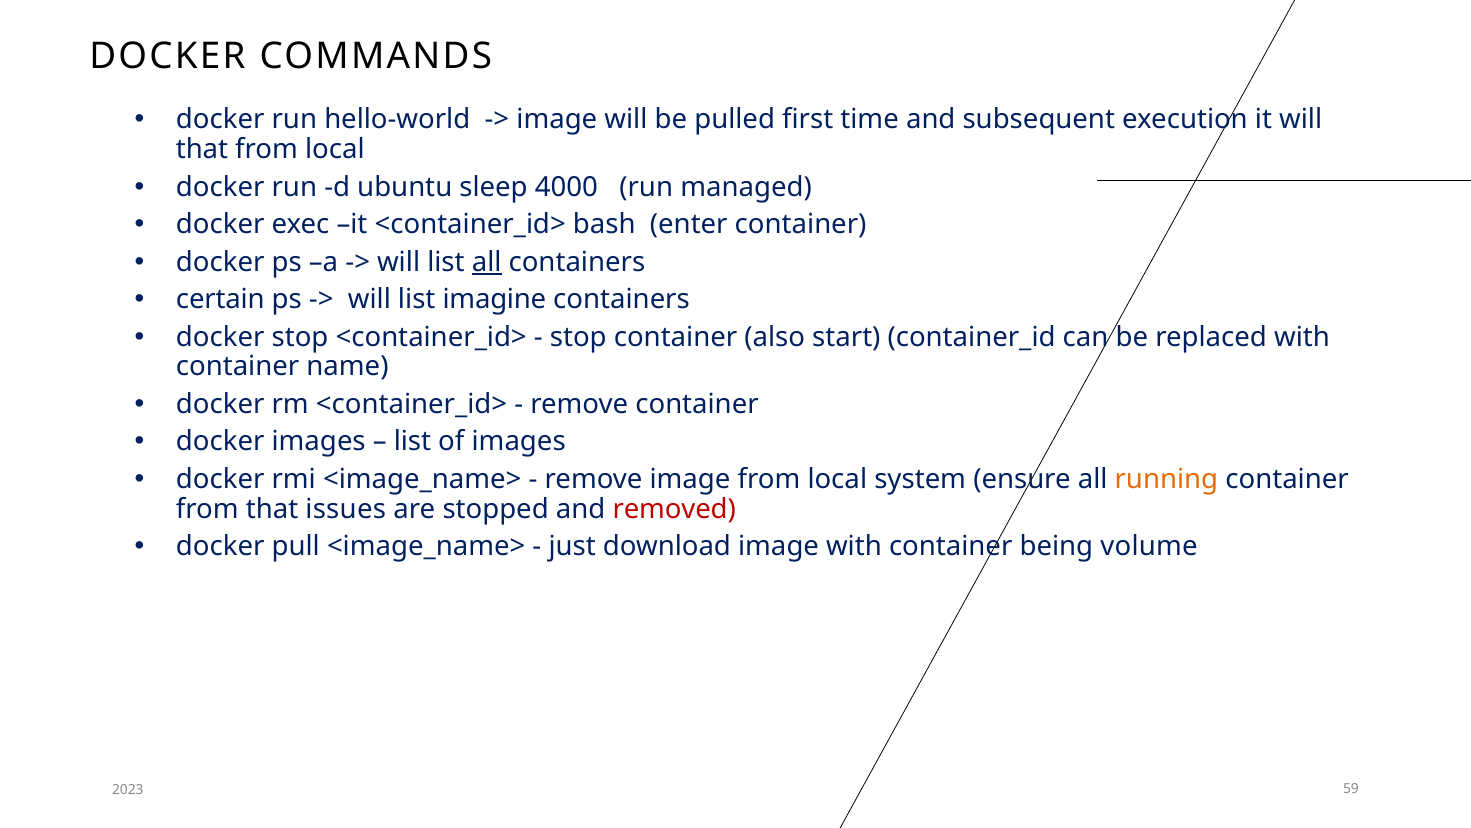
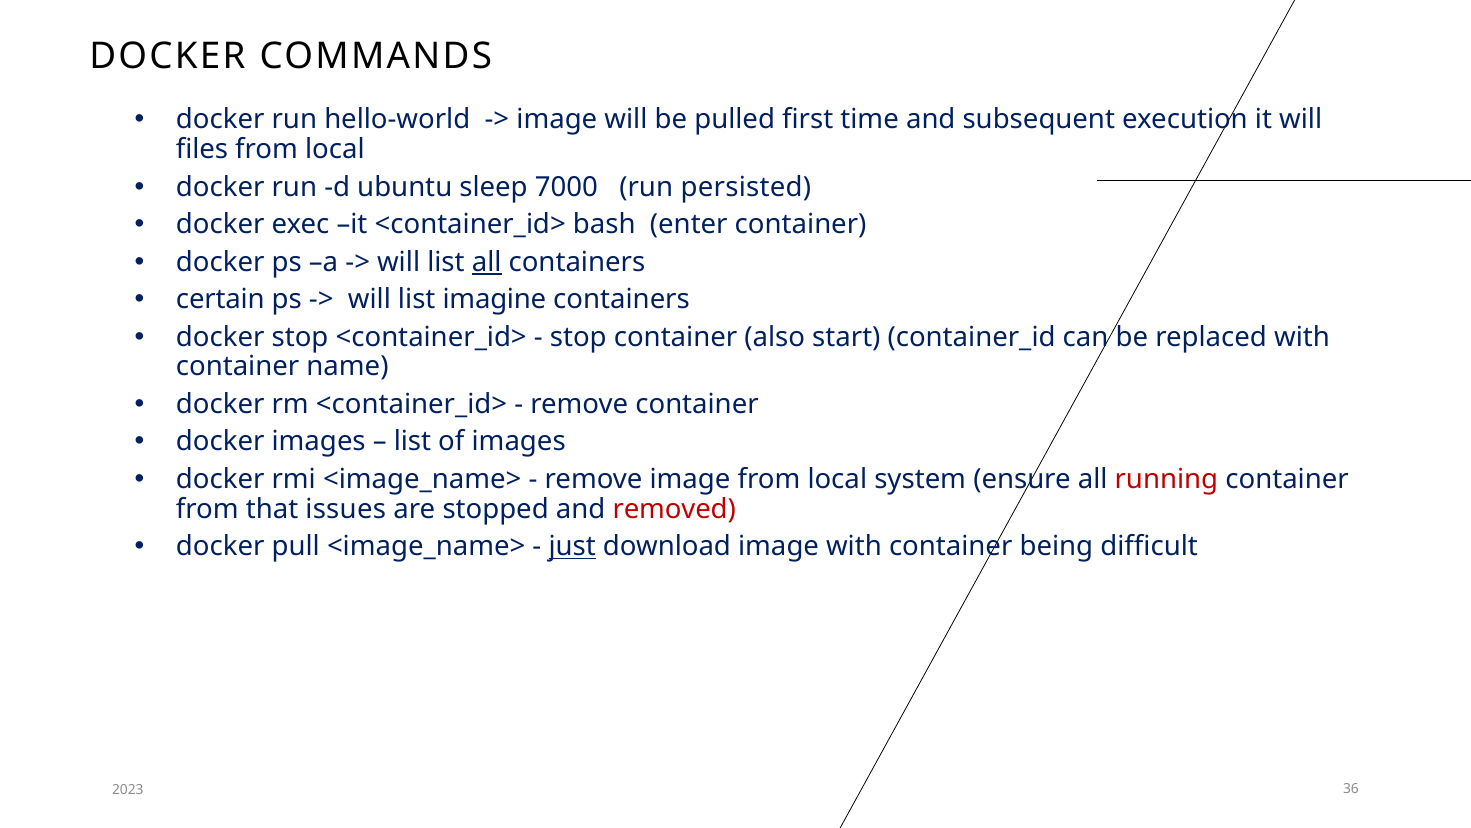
that: that -> files (202, 150)
4000: 4000 -> 7000 (566, 187)
managed: managed -> persisted (746, 187)
running colour: orange -> red (1166, 479)
just underline: none -> present (572, 546)
volume: volume -> difficult (1149, 546)
59: 59 -> 36 (1351, 789)
